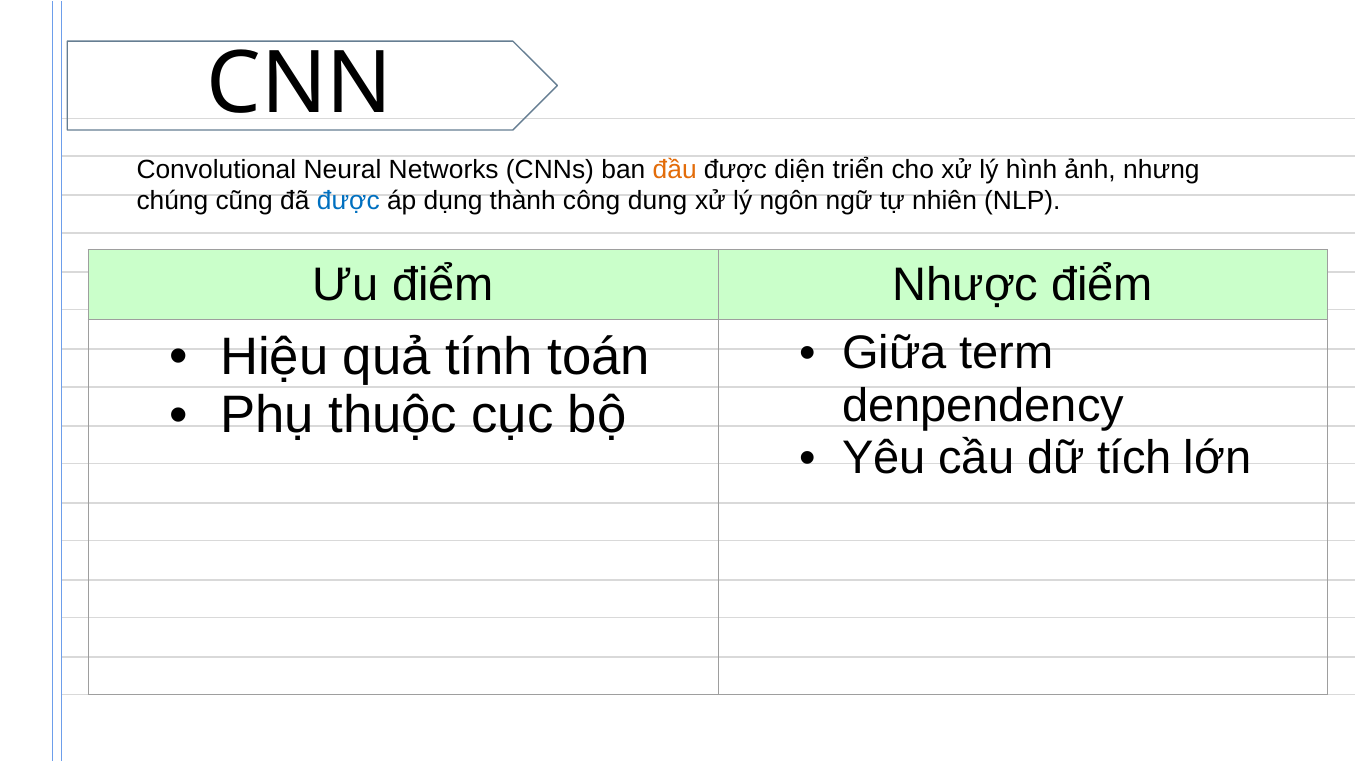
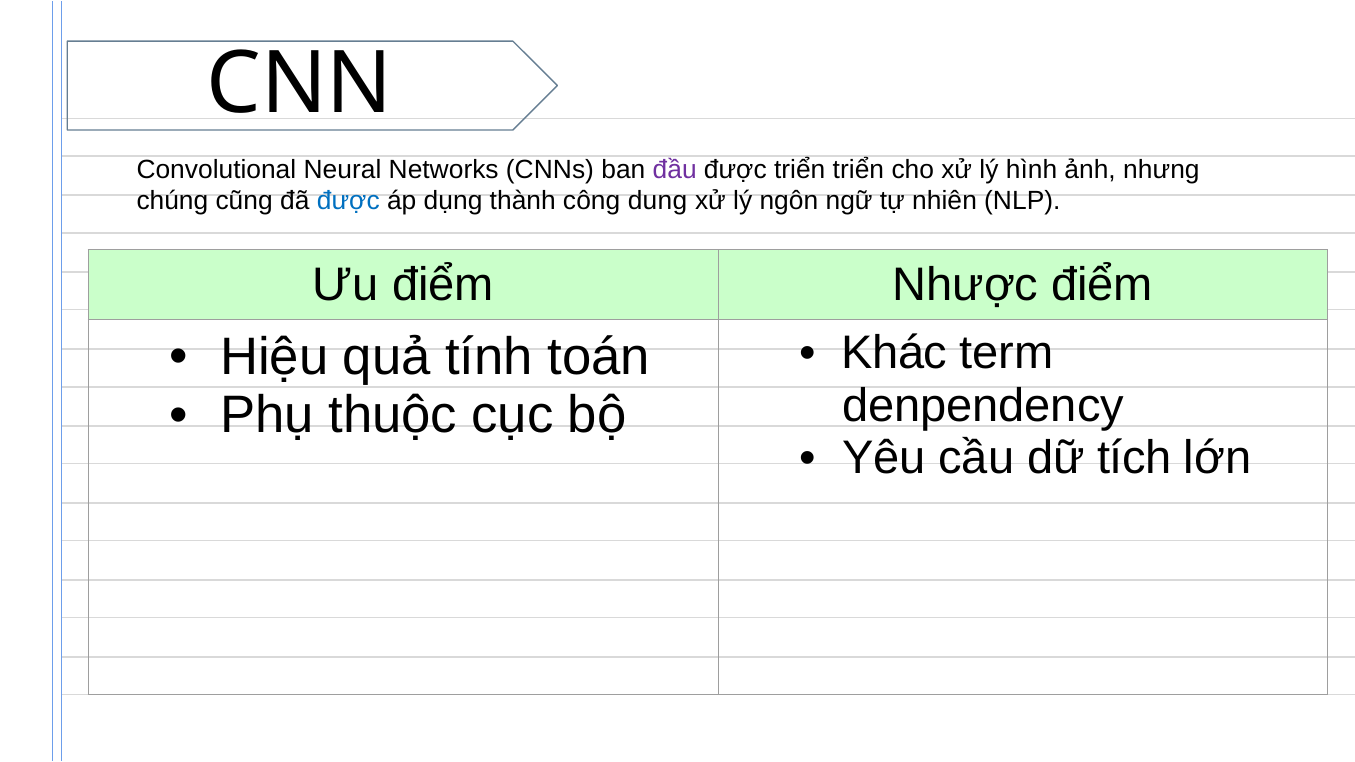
đầu colour: orange -> purple (675, 169)
được diện: diện -> triển (800, 169)
Giữa: Giữa -> Khác (895, 353)
